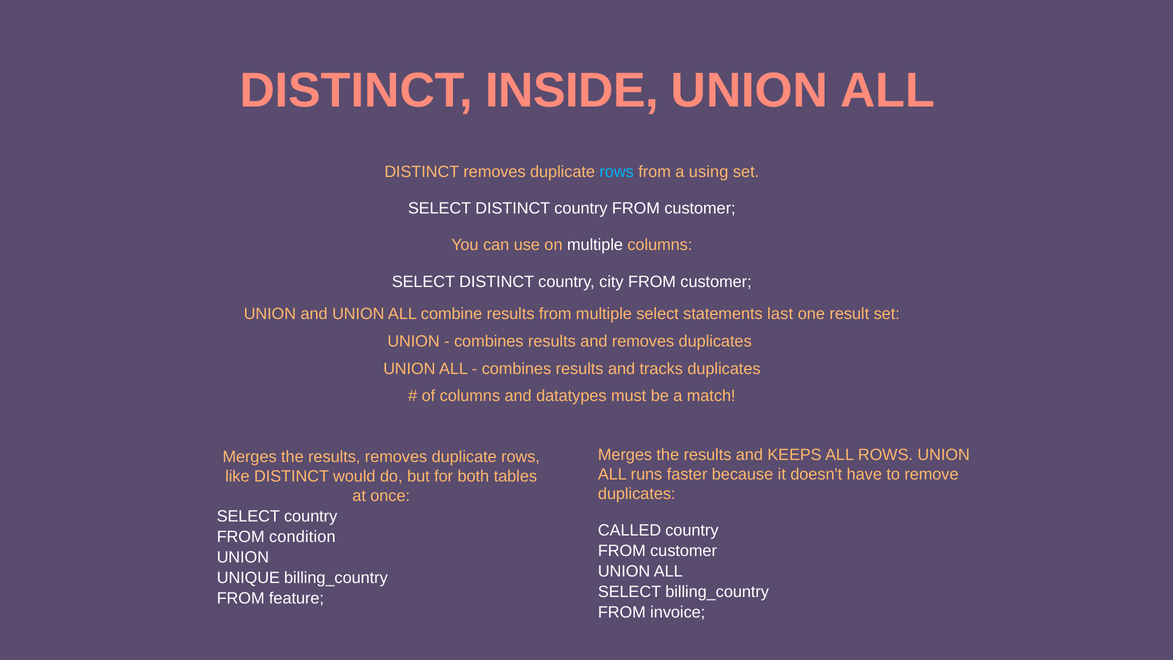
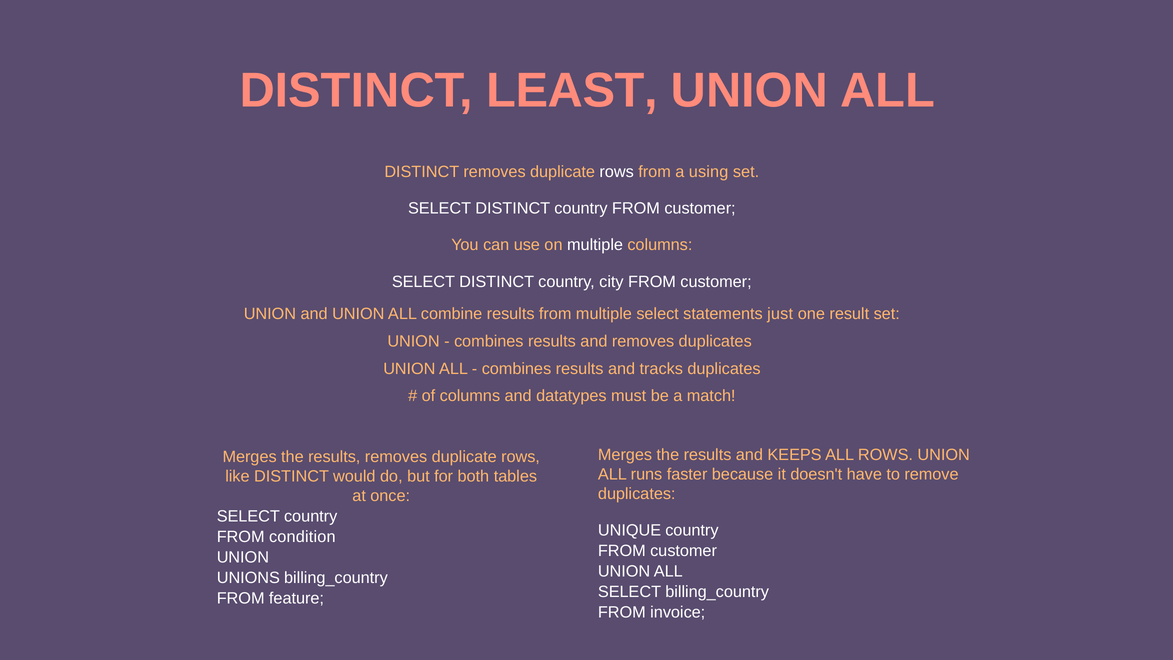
INSIDE: INSIDE -> LEAST (572, 91)
rows colour: light blue -> white (617, 172)
last: last -> just (780, 314)
CALLED: CALLED -> UNIQUE (630, 530)
UNIQUE: UNIQUE -> UNIONS (248, 578)
